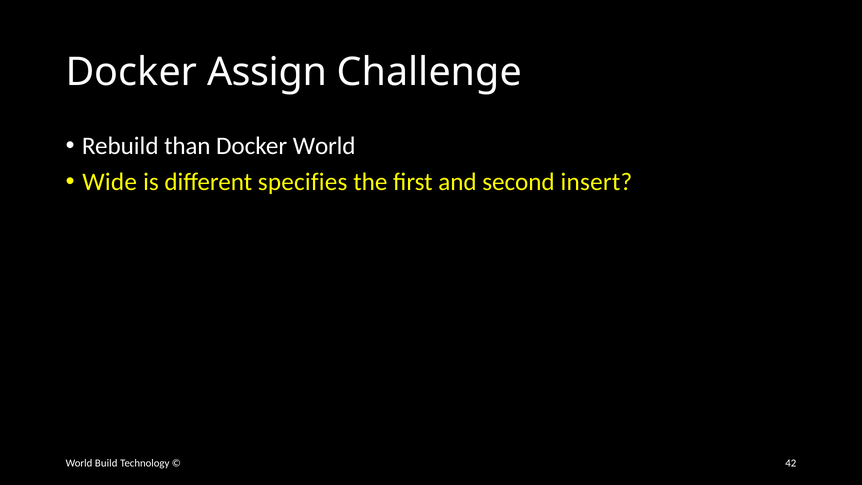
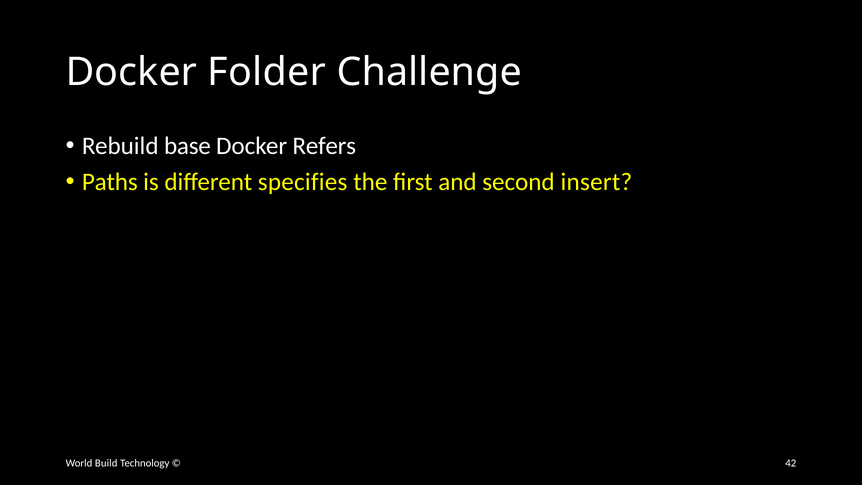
Assign: Assign -> Folder (267, 72)
than: than -> base (187, 146)
Docker World: World -> Refers (324, 146)
Wide: Wide -> Paths (110, 182)
